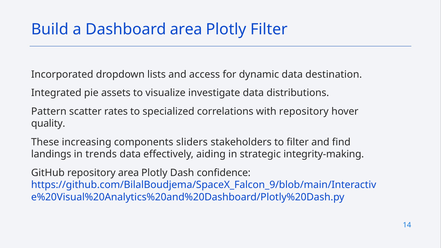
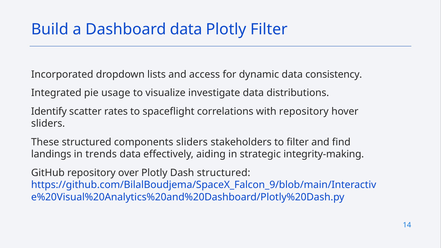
Dashboard area: area -> data (186, 29)
destination: destination -> consistency (334, 74)
assets: assets -> usage (116, 93)
Pattern: Pattern -> Identify (49, 112)
specialized: specialized -> spaceflight (169, 112)
quality: quality -> sliders (48, 124)
These increasing: increasing -> structured (87, 142)
repository area: area -> over (128, 173)
Dash confidence: confidence -> structured (224, 173)
